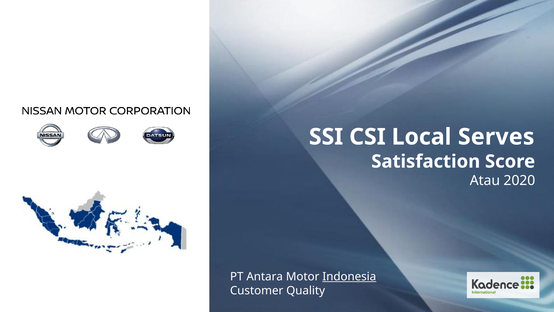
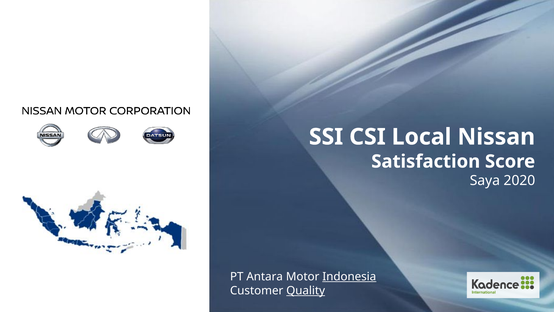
Local Serves: Serves -> Nissan (496, 137)
Atau: Atau -> Saya (485, 180)
Quality underline: none -> present (306, 290)
